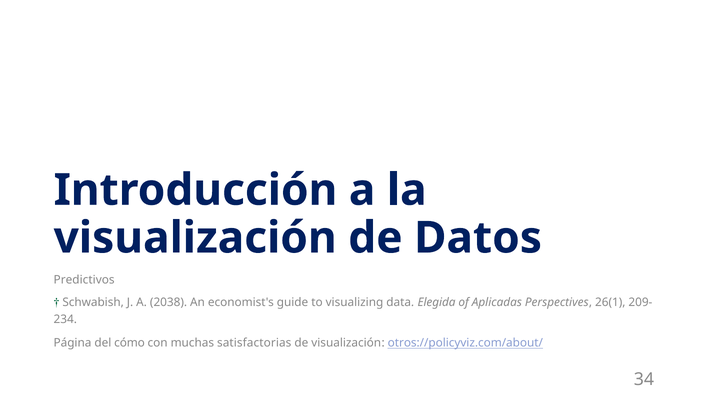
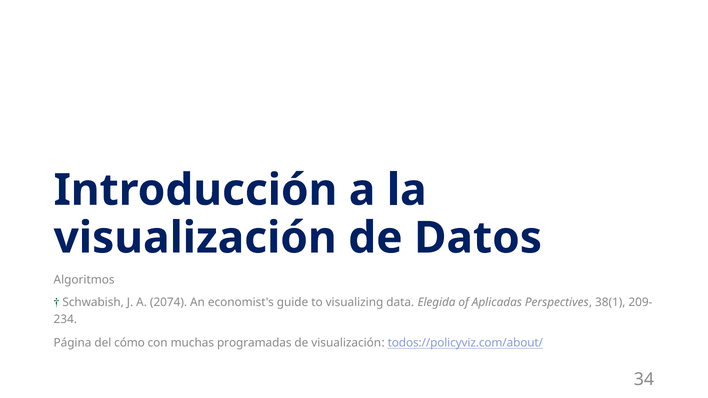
Predictivos: Predictivos -> Algoritmos (84, 280)
2038: 2038 -> 2074 (169, 303)
26(1: 26(1 -> 38(1 (610, 303)
satisfactorias: satisfactorias -> programadas (254, 343)
otros://policyviz.com/about/: otros://policyviz.com/about/ -> todos://policyviz.com/about/ (465, 343)
